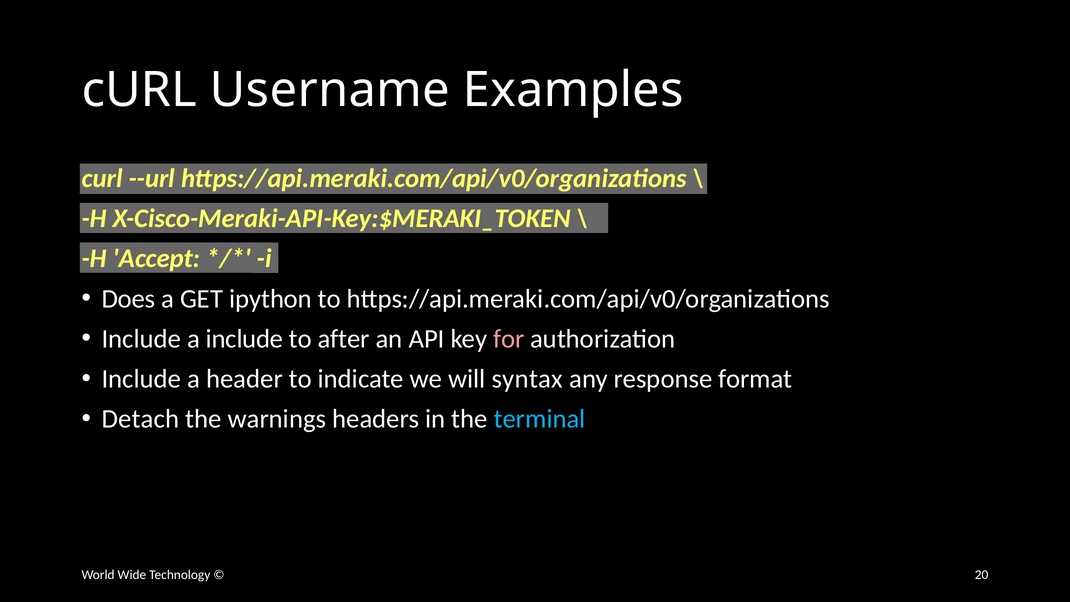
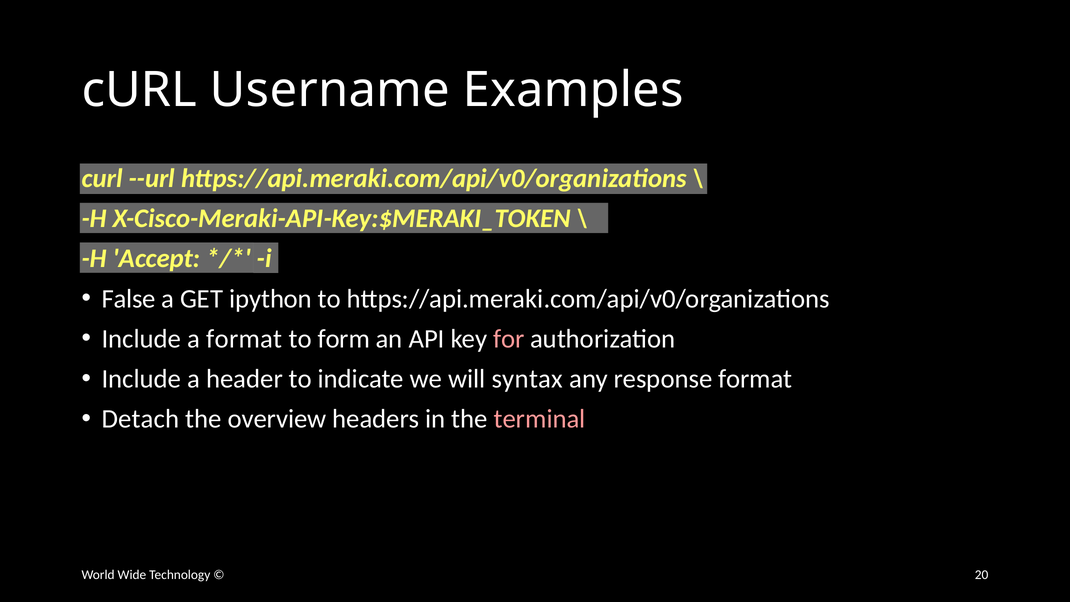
Does: Does -> False (129, 299)
a include: include -> format (244, 339)
after: after -> form (344, 339)
warnings: warnings -> overview (277, 419)
terminal colour: light blue -> pink (540, 419)
